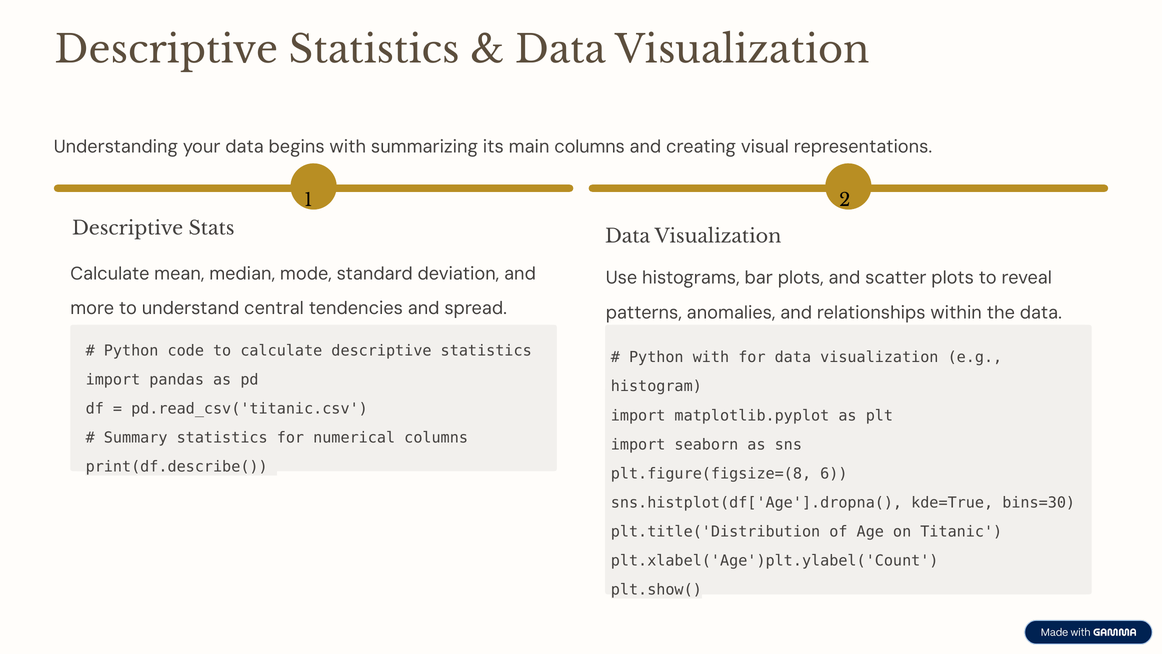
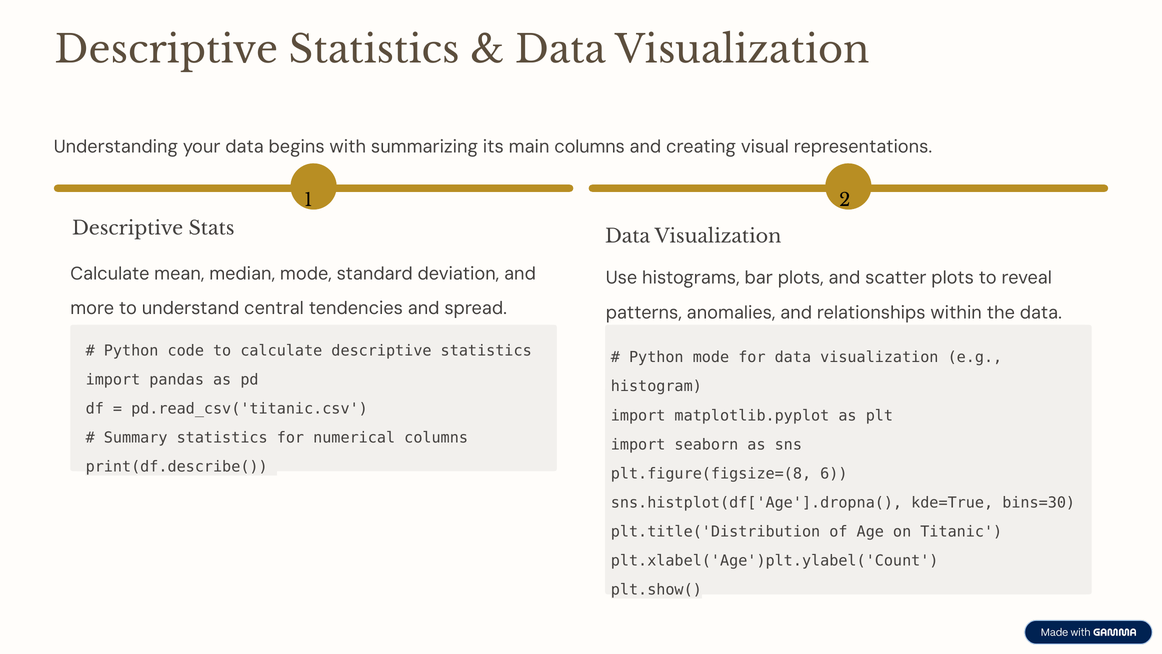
Python with: with -> mode (711, 357)
